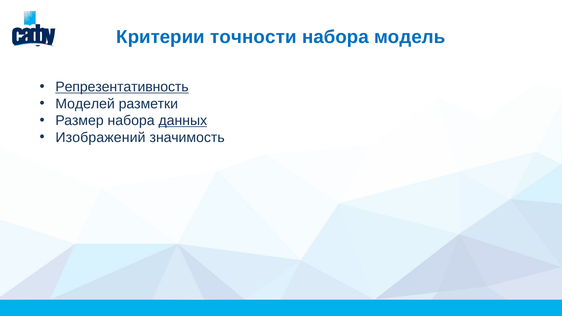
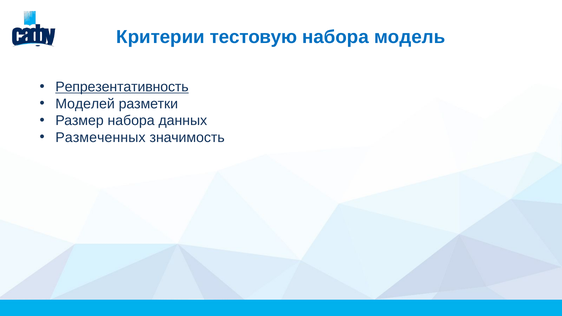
точности: точности -> тестовую (254, 37)
данных underline: present -> none (183, 121)
Изображений: Изображений -> Размеченных (100, 138)
